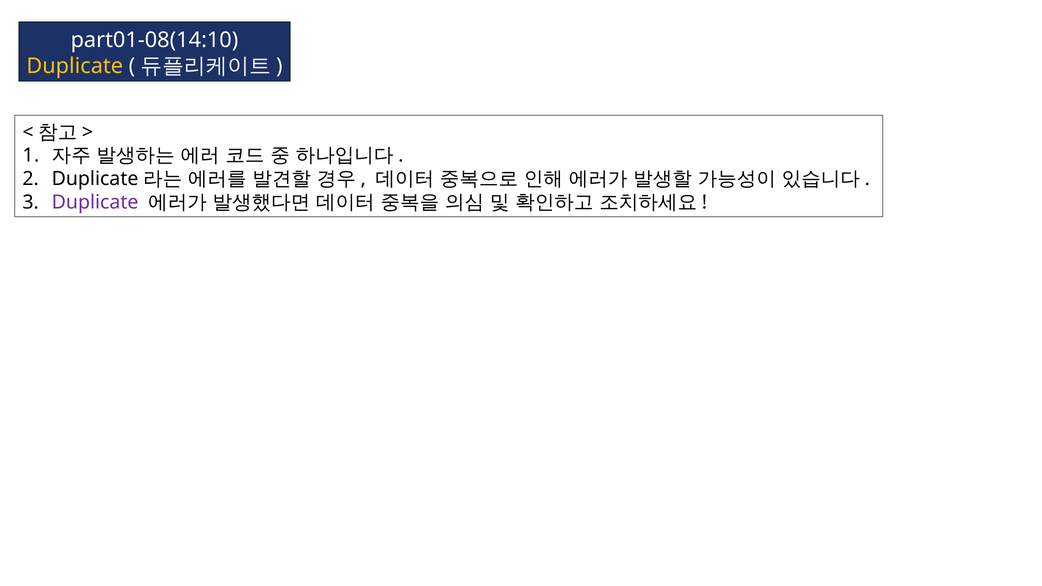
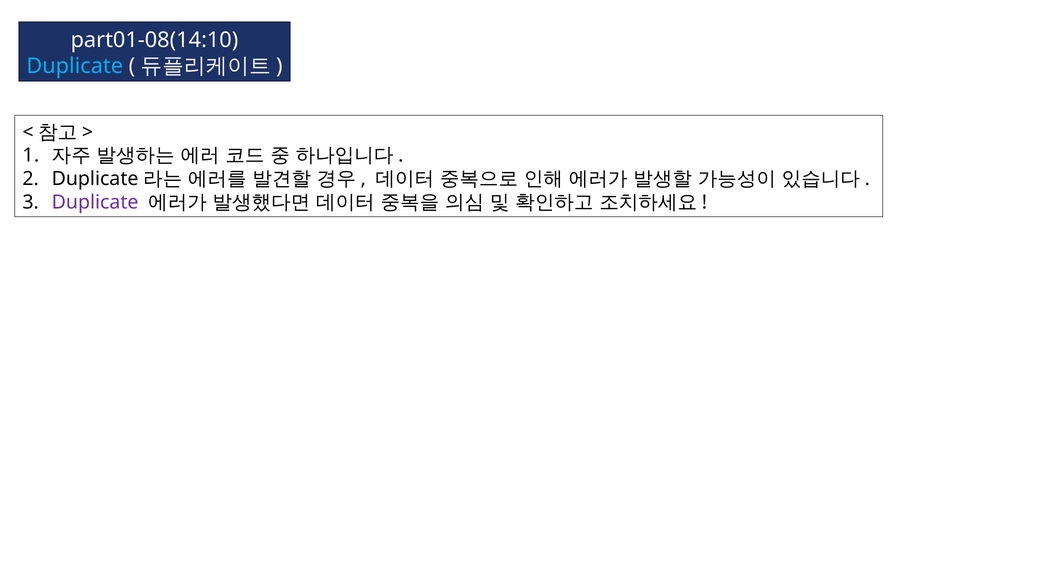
Duplicate colour: yellow -> light blue (75, 66)
